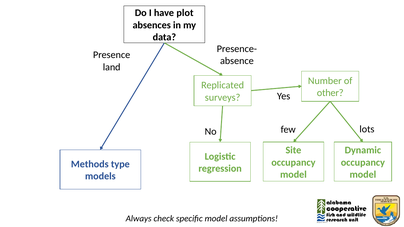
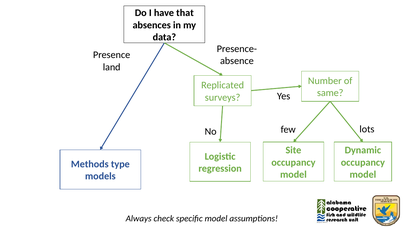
plot: plot -> that (185, 13)
other: other -> same (330, 93)
